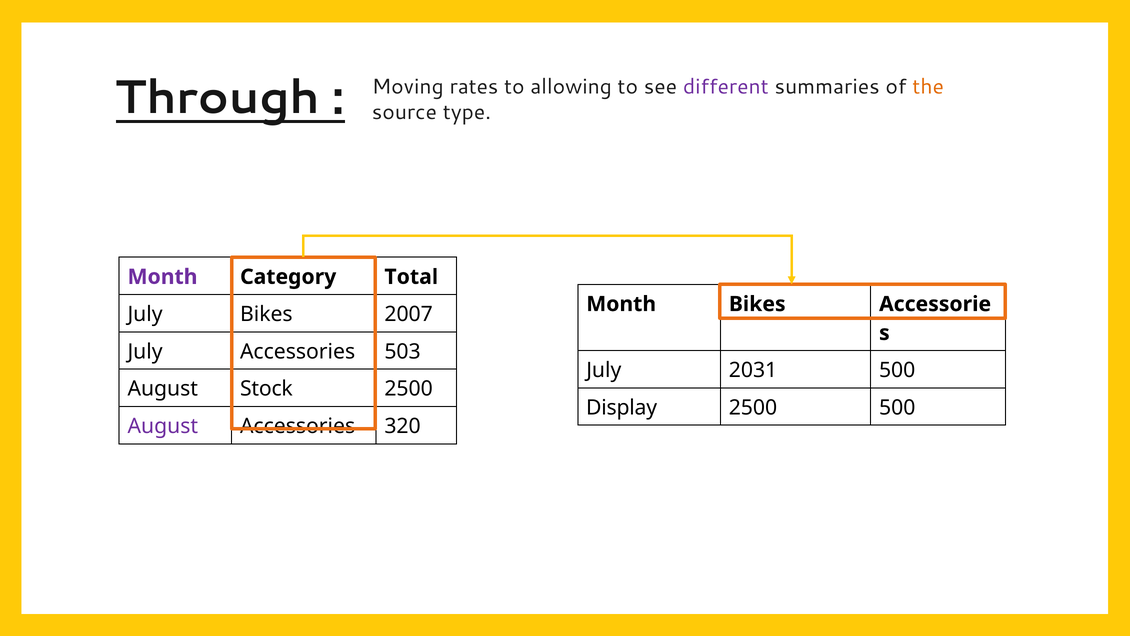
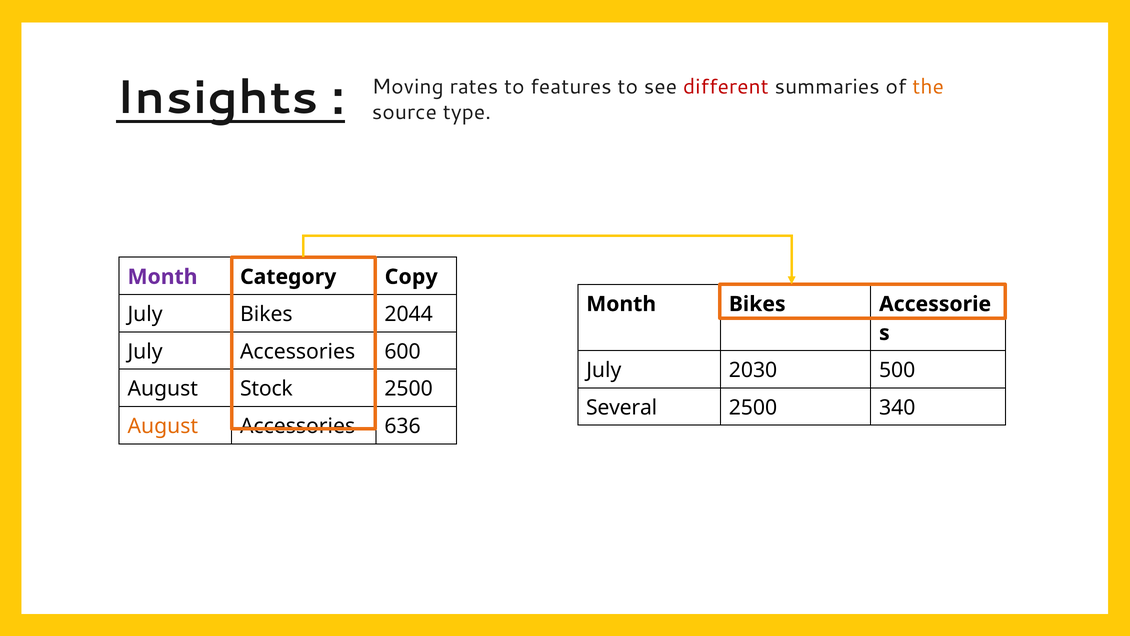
allowing: allowing -> features (571, 87)
different colour: purple -> red (726, 87)
Through: Through -> Insights (217, 98)
Total: Total -> Copy (411, 277)
2007: 2007 -> 2044 (409, 314)
503: 503 -> 600 (403, 351)
2031: 2031 -> 2030 (753, 370)
Display: Display -> Several (622, 407)
2500 500: 500 -> 340 (897, 407)
August colour: purple -> orange (163, 426)
320: 320 -> 636 (403, 426)
